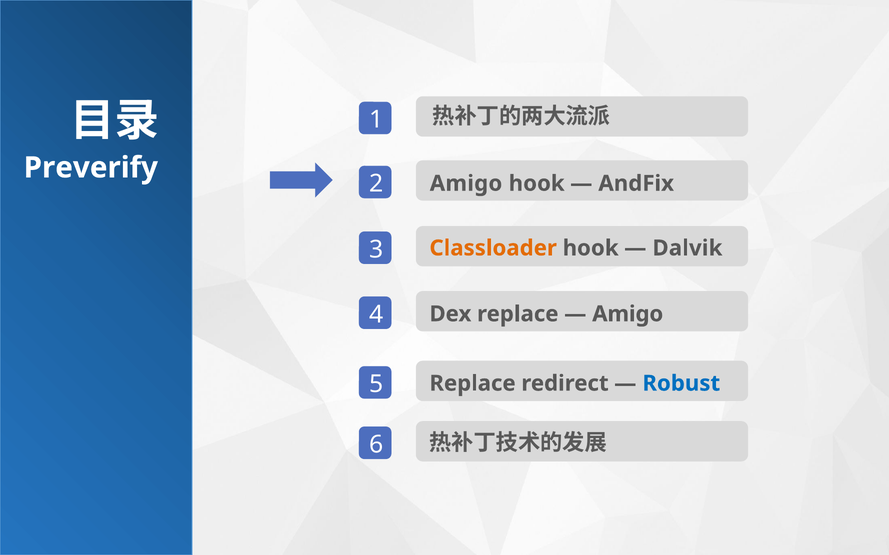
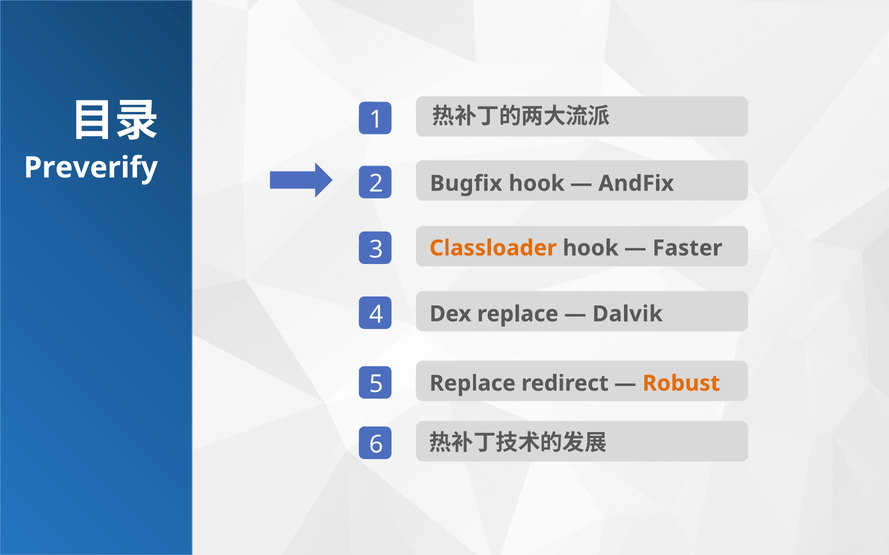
Amigo: Amigo -> Bugfix (466, 184)
Dalvik: Dalvik -> Faster (687, 248)
Amigo: Amigo -> Dalvik (628, 314)
Robust colour: blue -> orange (681, 384)
